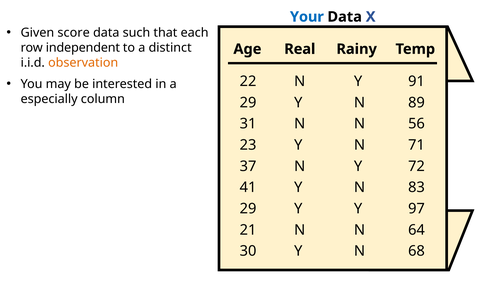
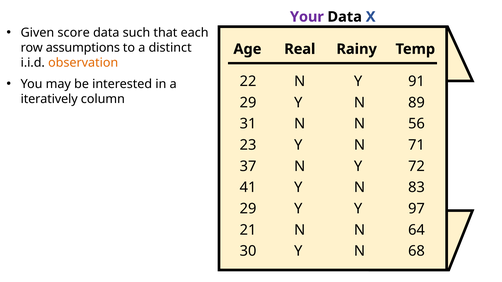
Your colour: blue -> purple (307, 17)
independent: independent -> assumptions (83, 48)
especially: especially -> iteratively (49, 99)
